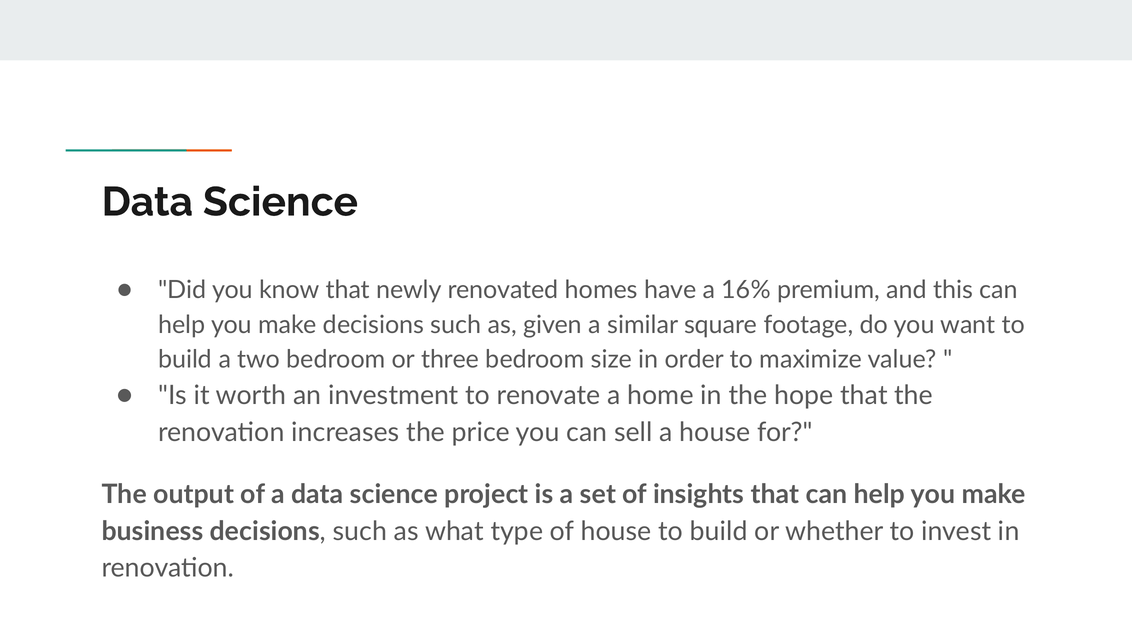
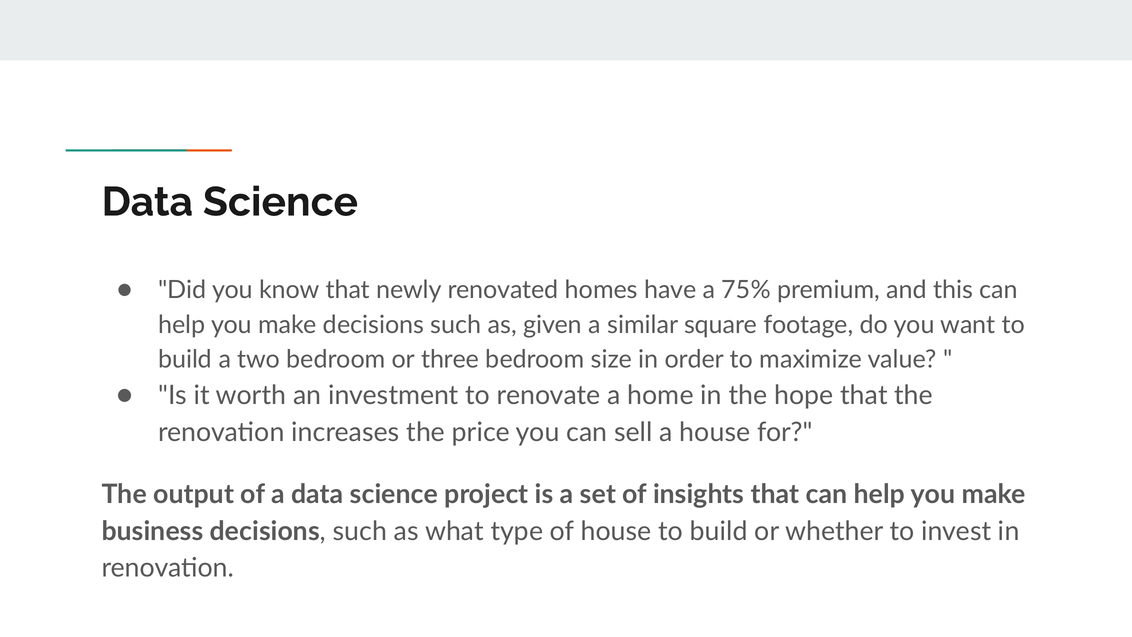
16%: 16% -> 75% (746, 290)
